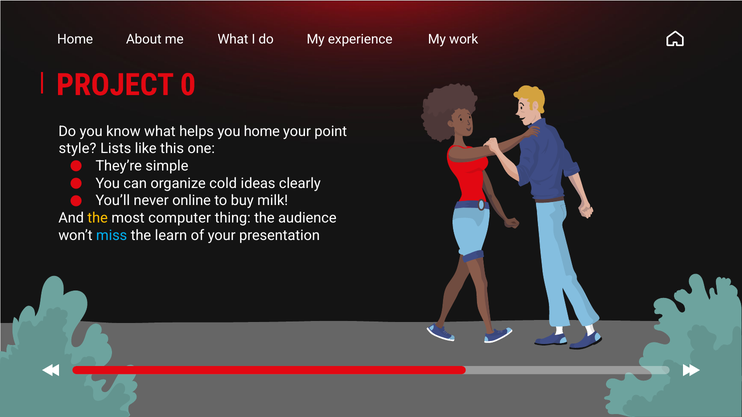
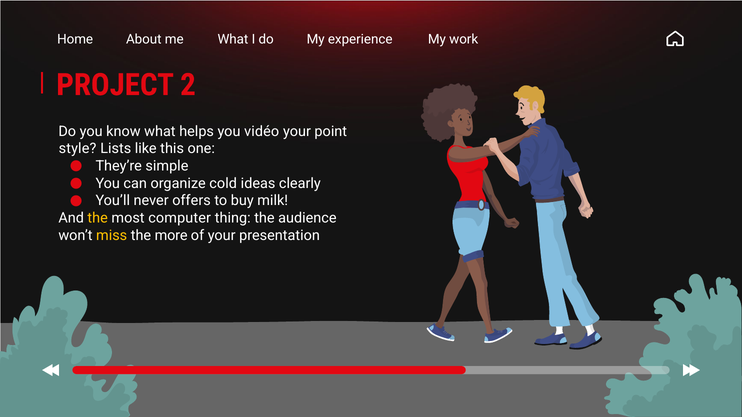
0: 0 -> 2 (188, 85)
you home: home -> vidéo (262, 132)
online: online -> offers (192, 201)
miss colour: light blue -> yellow (112, 235)
learn: learn -> more (171, 235)
